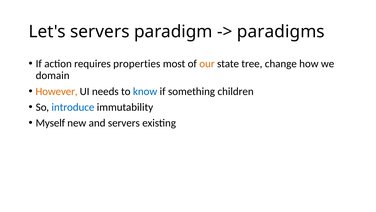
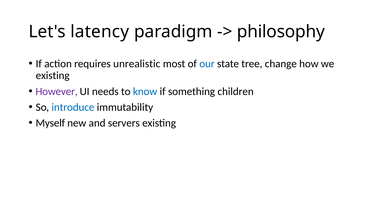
Let's servers: servers -> latency (100, 32)
paradigms: paradigms -> philosophy (281, 32)
properties: properties -> unrealistic (137, 64)
our colour: orange -> blue (207, 64)
domain: domain -> existing (53, 75)
However colour: orange -> purple (57, 91)
